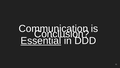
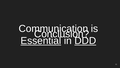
DDD underline: none -> present (85, 40)
